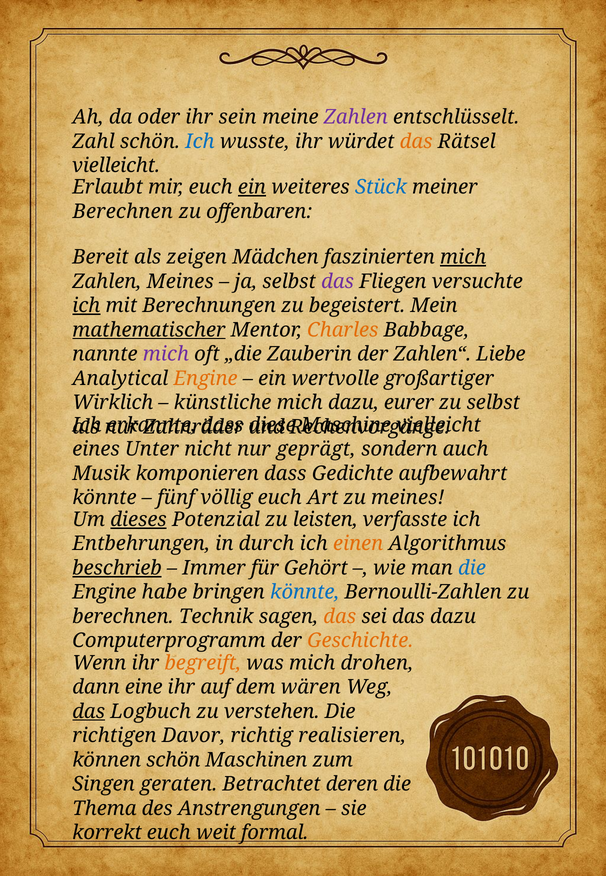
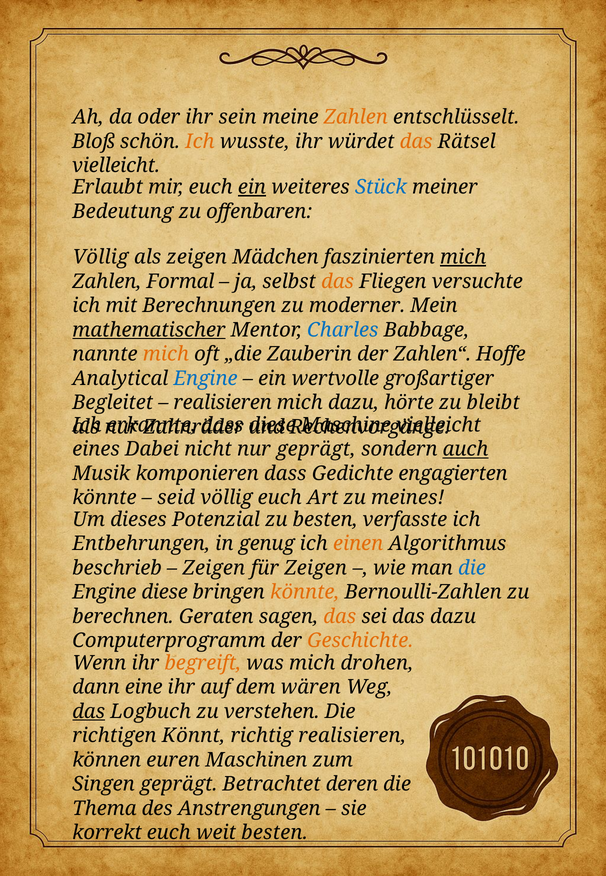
Zahlen colour: purple -> orange (356, 117)
Zahl: Zahl -> Bloß (94, 141)
Ich colour: blue -> orange (200, 141)
Berechnen: Berechnen -> Bedeutung (123, 211)
Bereit: Bereit -> Völlig (100, 257)
Zahlen Meines: Meines -> Formal (180, 281)
das colour: purple -> orange (338, 281)
ich underline: present -> none (86, 305)
begeistert: begeistert -> moderner (357, 305)
Charles colour: orange -> blue (343, 330)
mich colour: purple -> orange (166, 354)
Liebe: Liebe -> Hoffe (501, 354)
Engine colour: orange -> blue (206, 378)
Wirklich: Wirklich -> Begleitet (113, 402)
künstliche: künstliche -> realisieren (223, 402)
eurer: eurer -> hörte (409, 402)
zu selbst: selbst -> bleibt (493, 402)
Unter: Unter -> Dabei (152, 449)
auch underline: none -> present (466, 449)
aufbewahrt: aufbewahrt -> engagierten (453, 473)
fünf: fünf -> seid (176, 497)
dieses underline: present -> none (139, 519)
zu leisten: leisten -> besten (325, 519)
durch: durch -> genug (267, 543)
beschrieb underline: present -> none (117, 568)
Immer: Immer -> Zeigen (214, 568)
für Gehört: Gehört -> Zeigen (316, 568)
Engine habe: habe -> diese (165, 592)
könnte colour: blue -> orange (305, 592)
Technik: Technik -> Geraten (216, 616)
Davor: Davor -> Könnt (193, 735)
können schön: schön -> euren (173, 759)
Singen geraten: geraten -> geprägt (179, 784)
weit formal: formal -> besten (275, 832)
